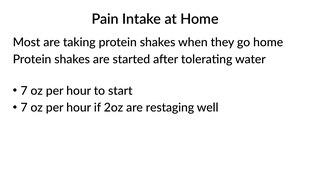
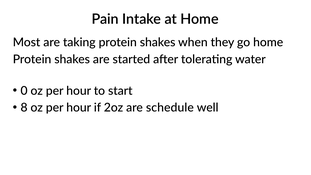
7: 7 -> 0 (24, 91)
7: 7 -> 8 (24, 108)
restaging: restaging -> schedule (170, 108)
